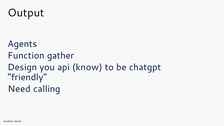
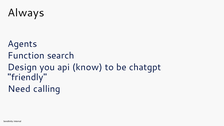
Output: Output -> Always (26, 13)
gather: gather -> search (61, 56)
